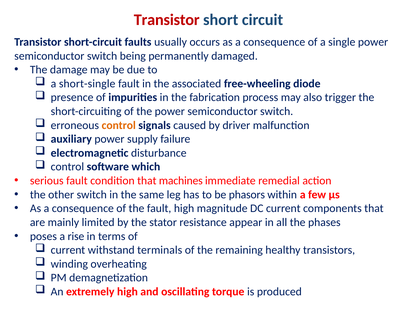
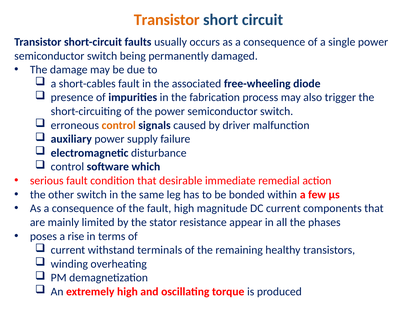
Transistor colour: red -> orange (167, 20)
short-single: short-single -> short-cables (87, 84)
machines: machines -> desirable (181, 181)
phasors: phasors -> bonded (247, 195)
